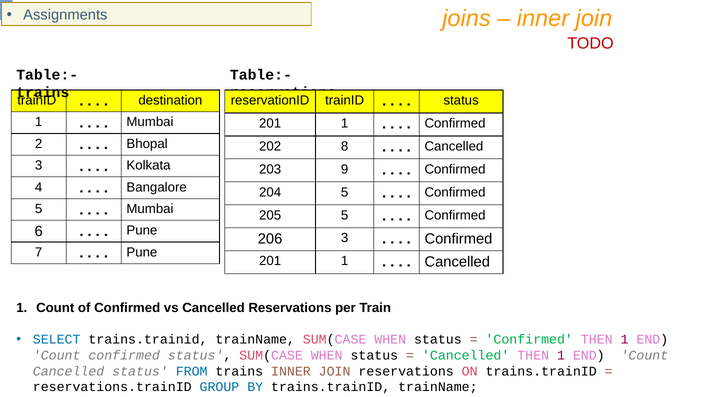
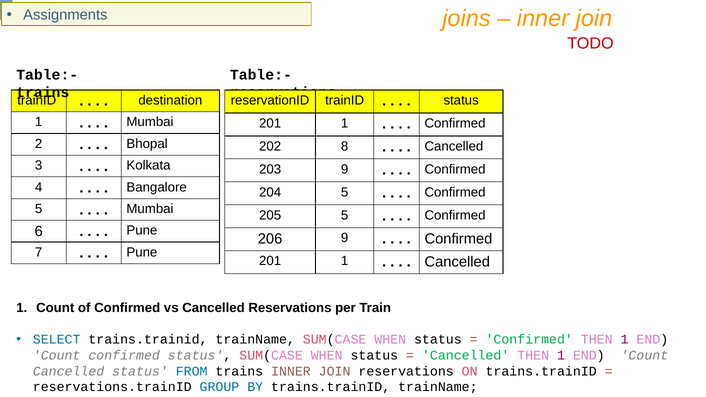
206 3: 3 -> 9 (345, 238)
